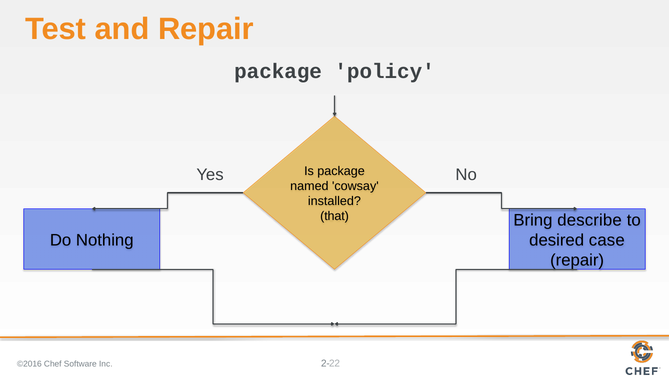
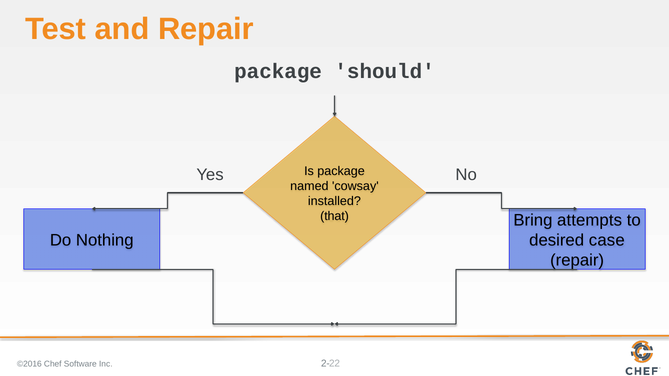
policy: policy -> should (385, 71)
describe: describe -> attempts (590, 220)
